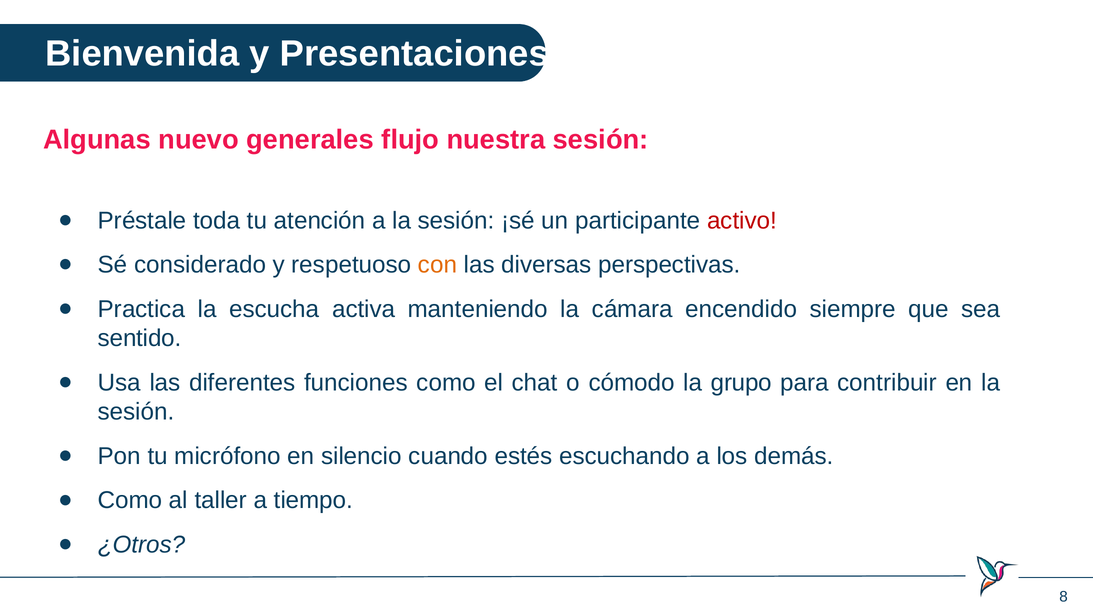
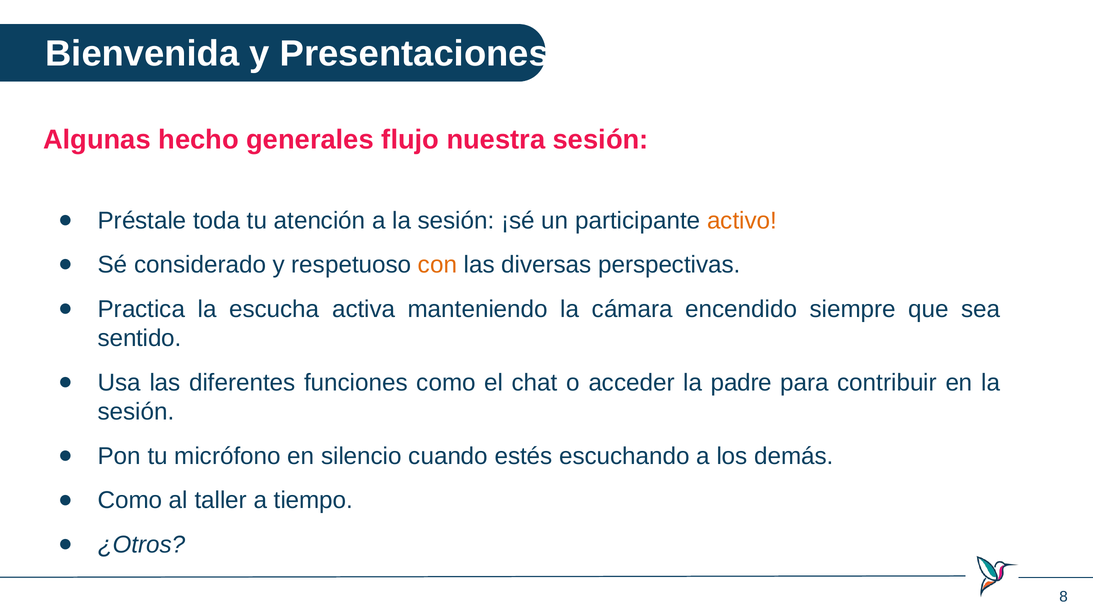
nuevo: nuevo -> hecho (199, 140)
activo colour: red -> orange (742, 220)
cómodo: cómodo -> acceder (632, 383)
grupo: grupo -> padre (741, 383)
